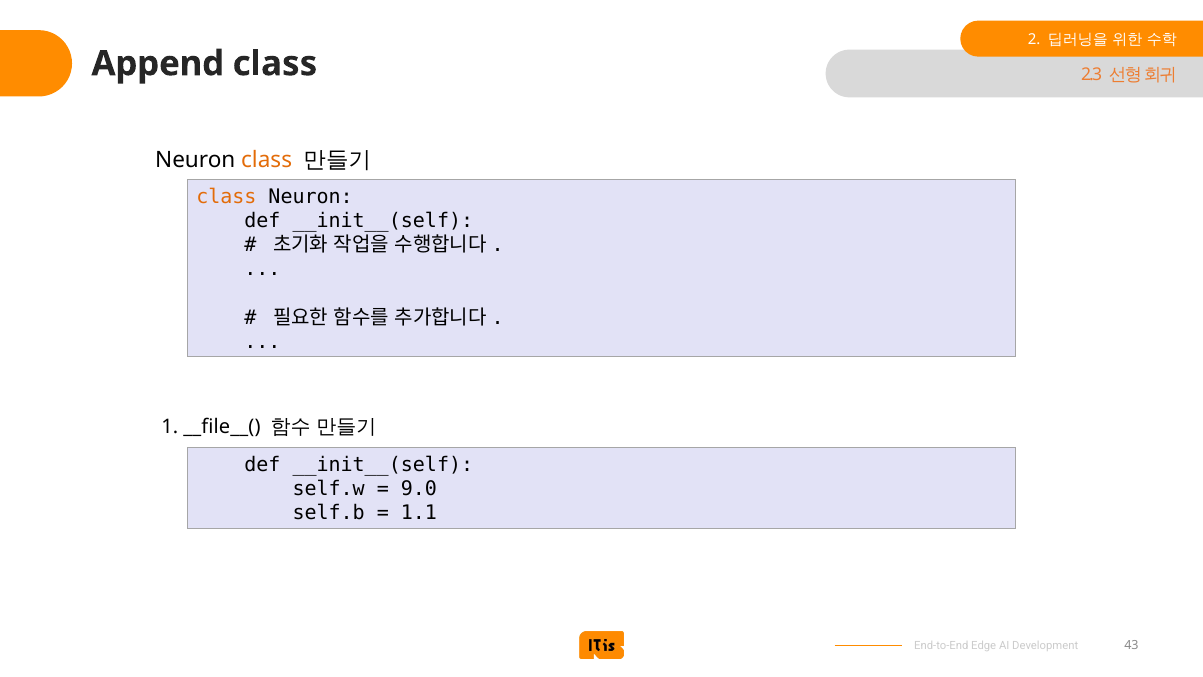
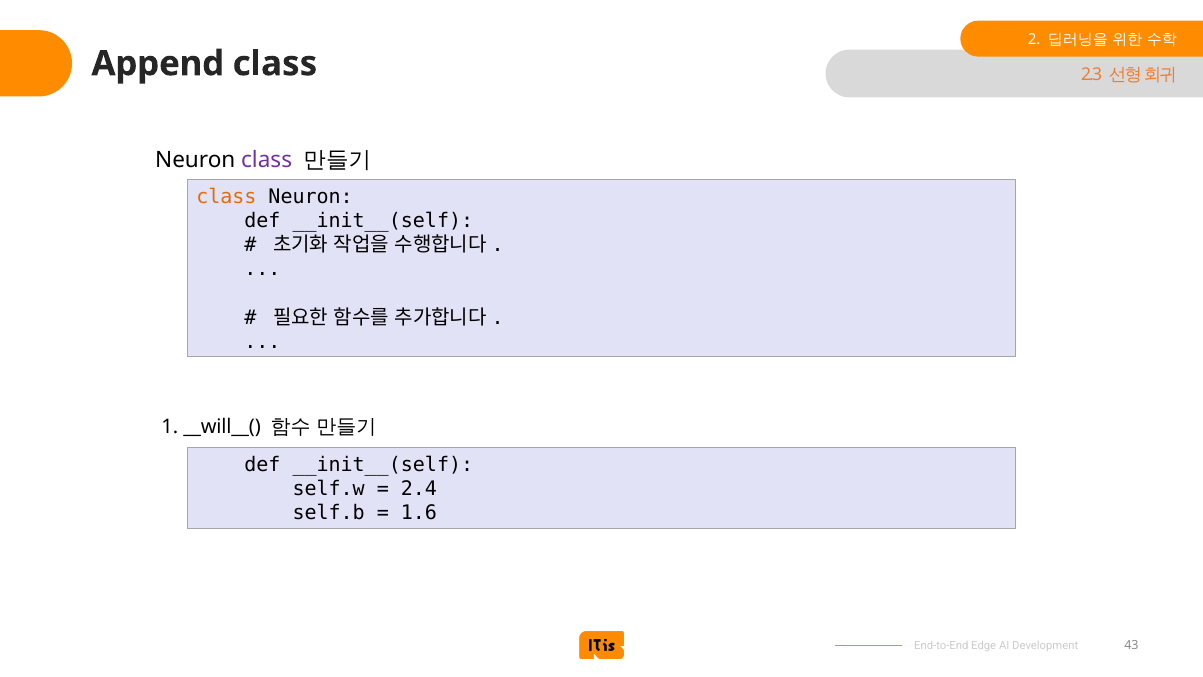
class colour: orange -> purple (267, 160)
__file__(: __file__( -> __will__( (222, 426)
9.0: 9.0 -> 2.4 (419, 489)
1.1: 1.1 -> 1.6 (419, 513)
